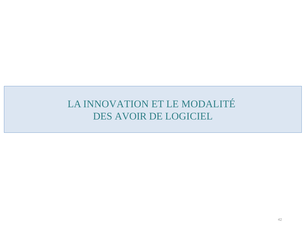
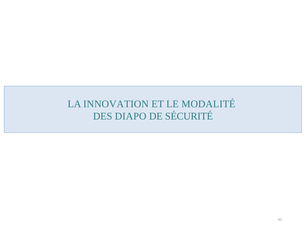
AVOIR: AVOIR -> DIAPO (131, 116)
LOGICIEL: LOGICIEL -> SÉCURITÉ (189, 116)
